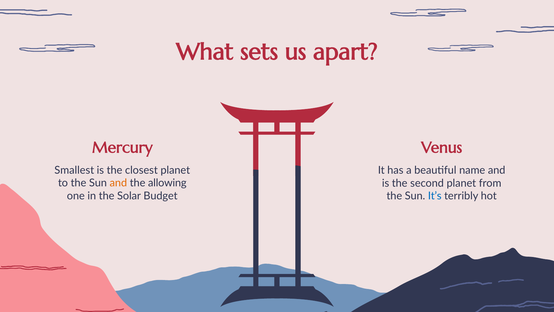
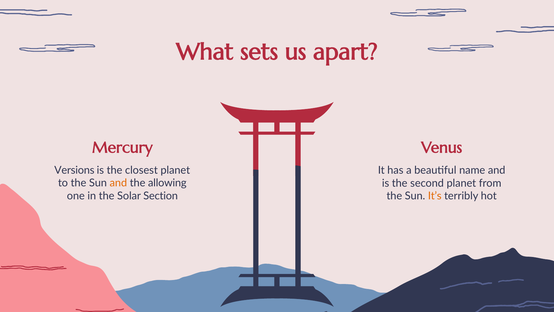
Smallest: Smallest -> Versions (74, 170)
Budget: Budget -> Section (161, 196)
It’s colour: blue -> orange (435, 196)
